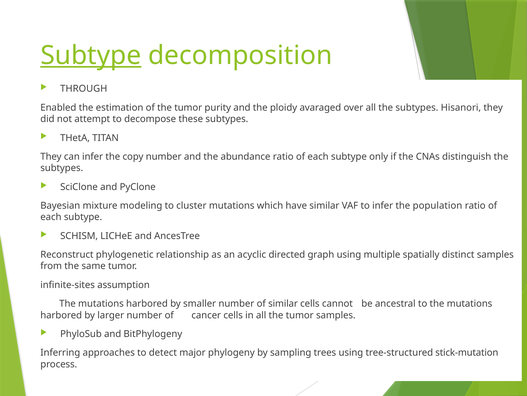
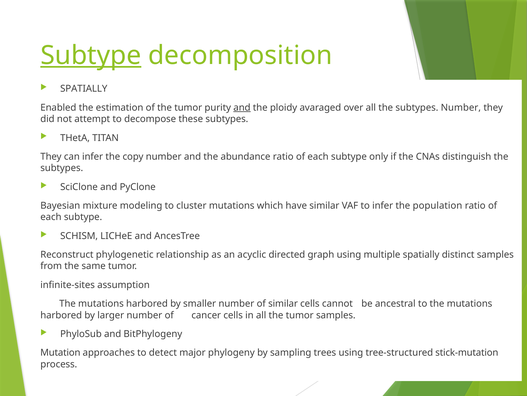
THROUGH: THROUGH -> SPATIALLY (84, 89)
and underline: none -> present (242, 107)
subtypes Hisanori: Hisanori -> Number (461, 107)
Inferring: Inferring -> Mutation (60, 352)
